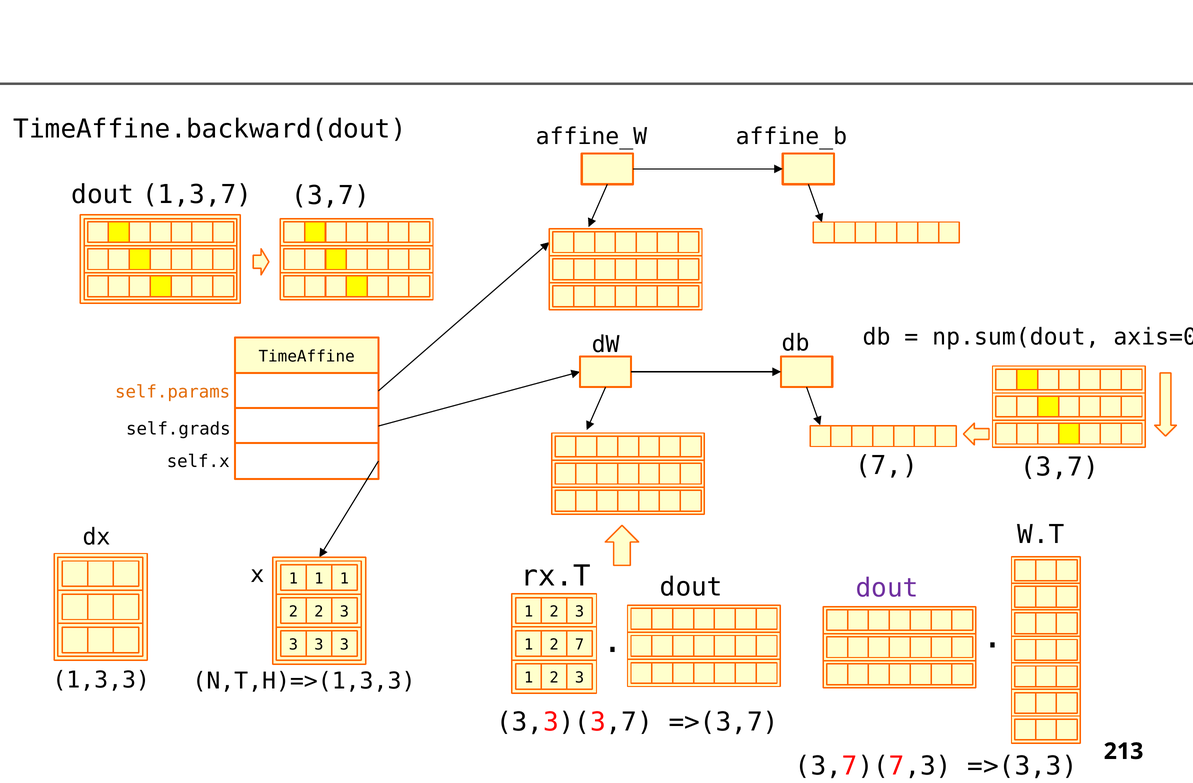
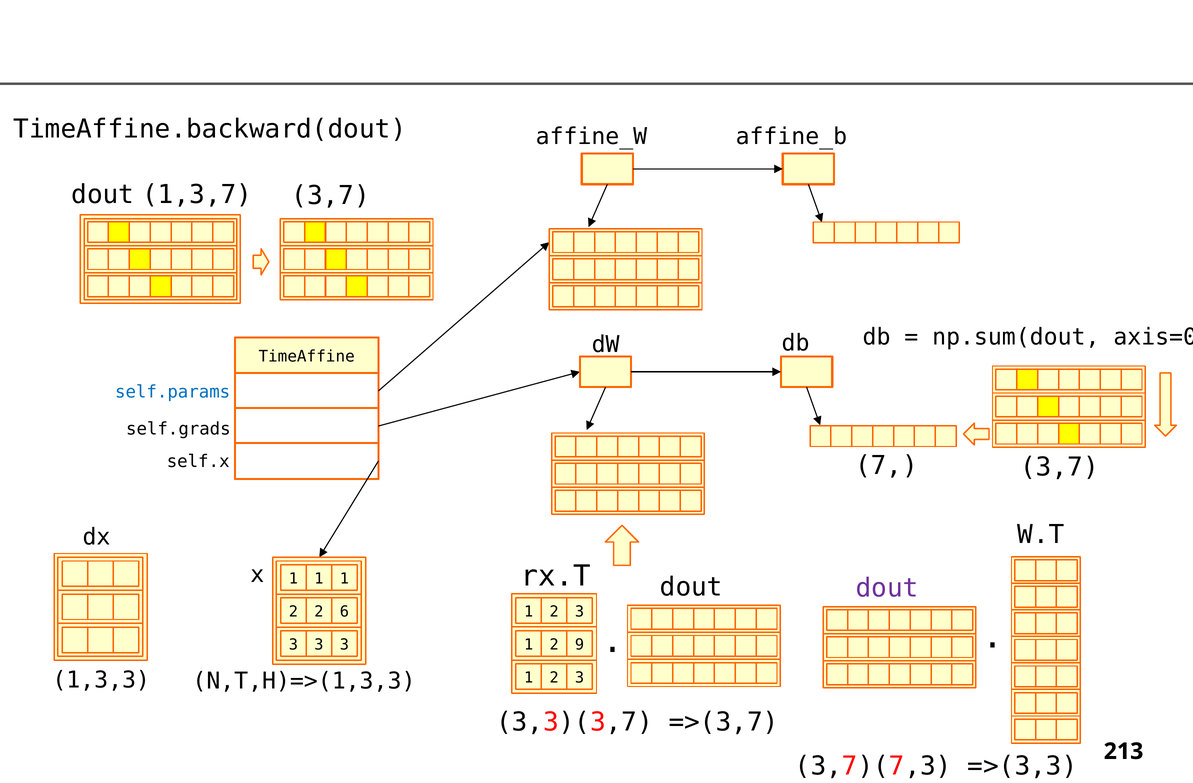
self.params colour: orange -> blue (173, 392)
2 2 3: 3 -> 6 (344, 612)
2 7: 7 -> 9 (580, 645)
